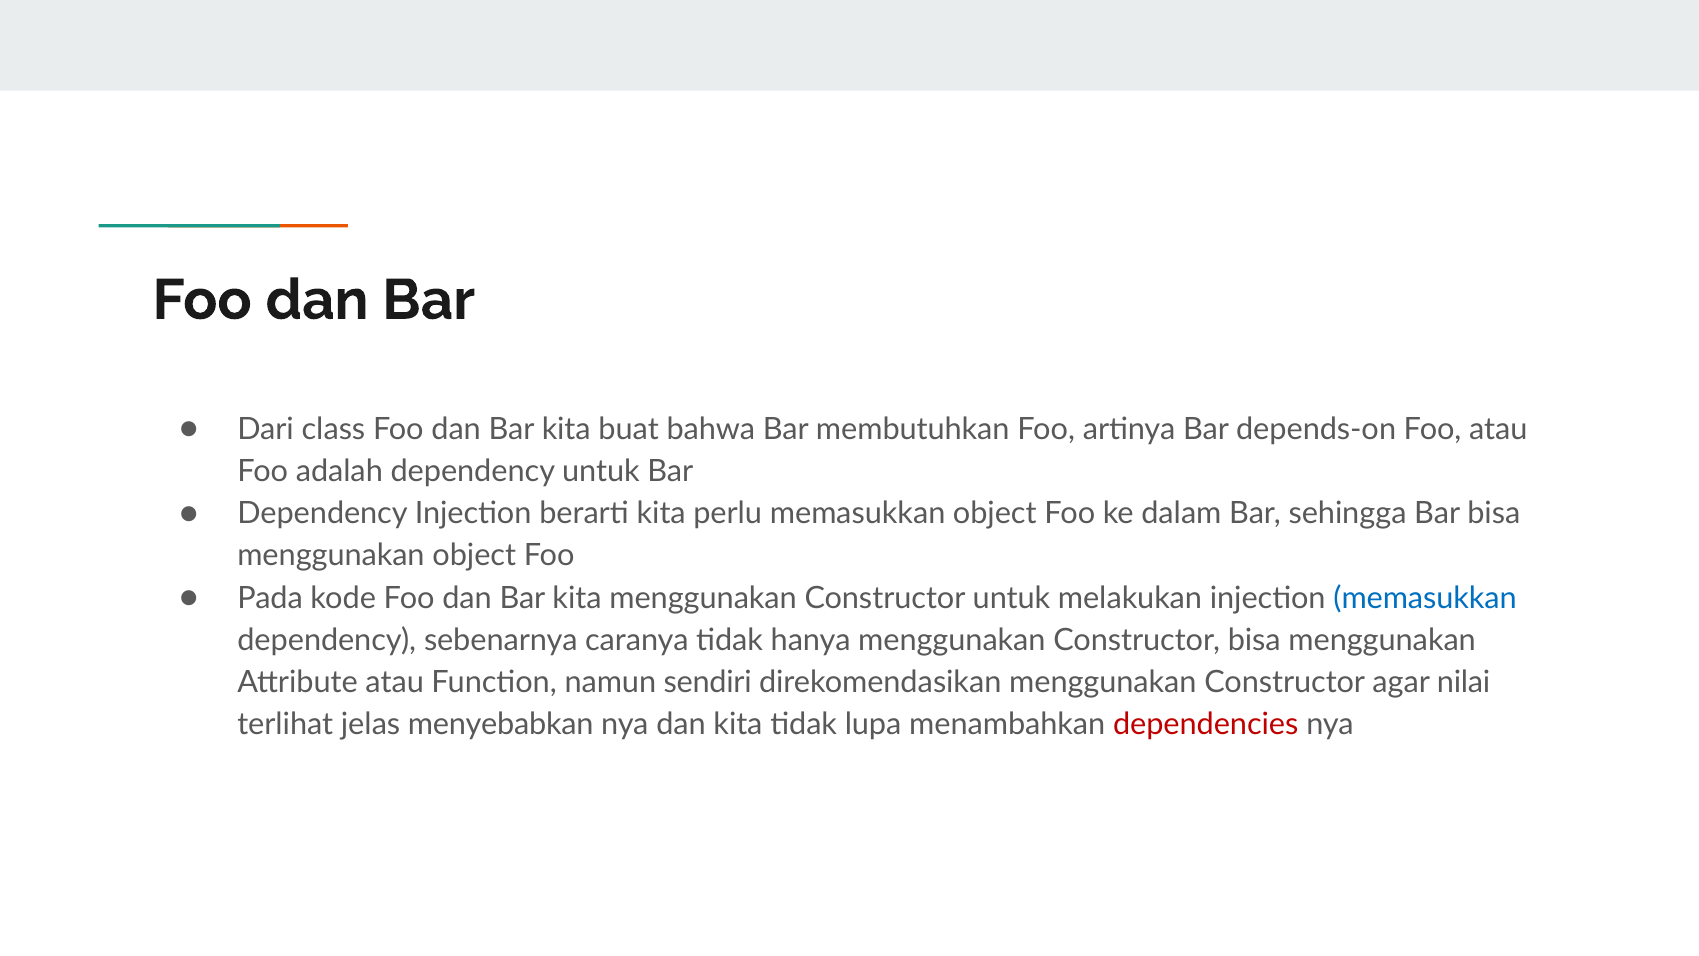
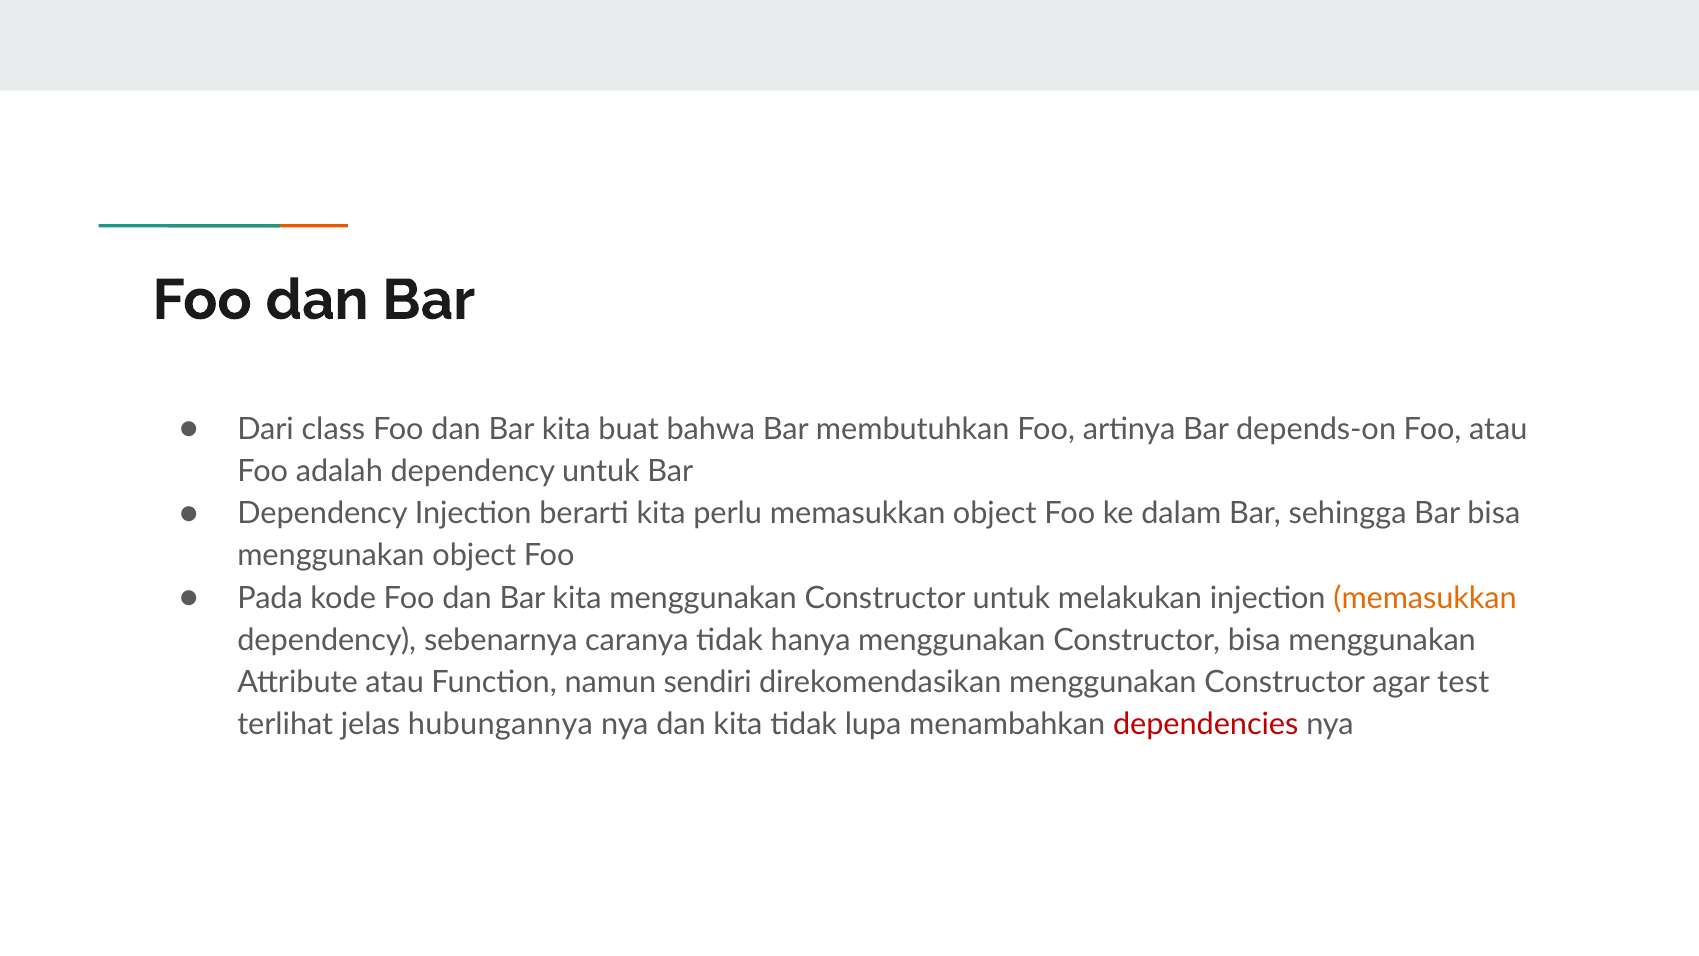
memasukkan colour: blue -> orange (1425, 598)
nilai: nilai -> test (1463, 682)
menyebabkan: menyebabkan -> hubungannya (500, 724)
